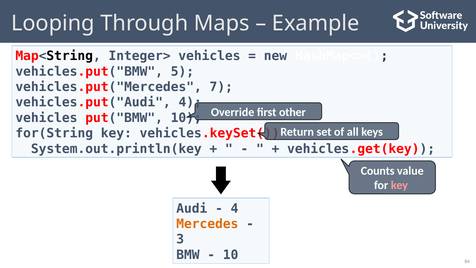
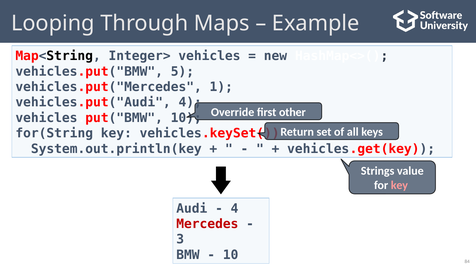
7: 7 -> 1 (221, 87)
Counts: Counts -> Strings (378, 171)
Mercedes colour: orange -> red (207, 224)
